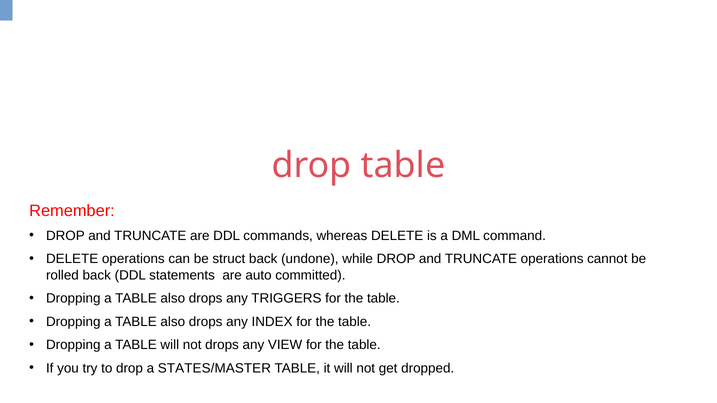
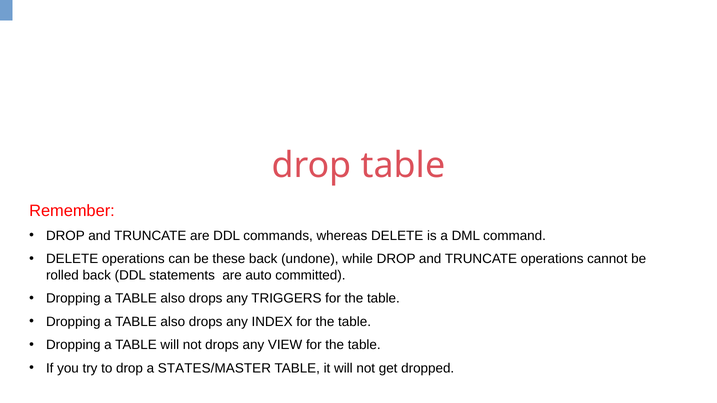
struct: struct -> these (229, 259)
